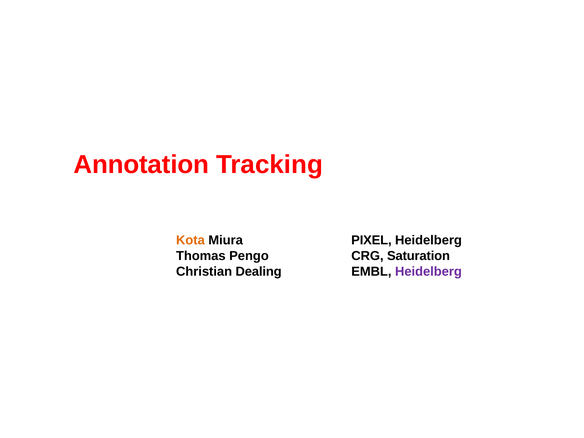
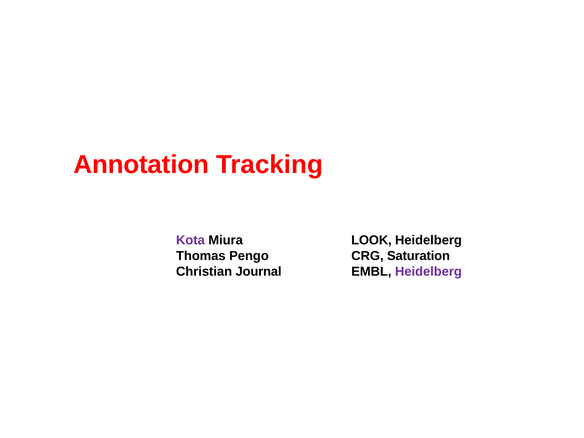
Kota colour: orange -> purple (190, 240)
PIXEL: PIXEL -> LOOK (371, 240)
Dealing: Dealing -> Journal (259, 271)
